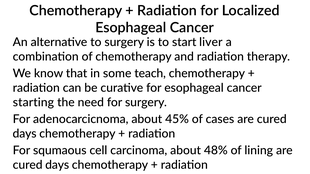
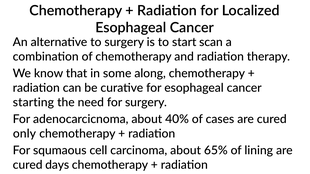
liver: liver -> scan (211, 42)
teach: teach -> along (150, 74)
45%: 45% -> 40% (177, 119)
days: days -> only (24, 134)
48%: 48% -> 65% (216, 151)
